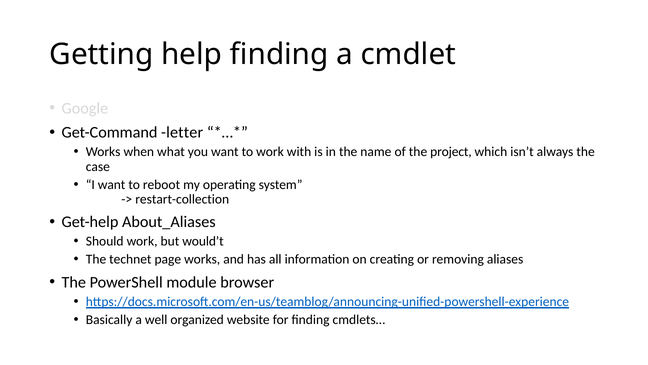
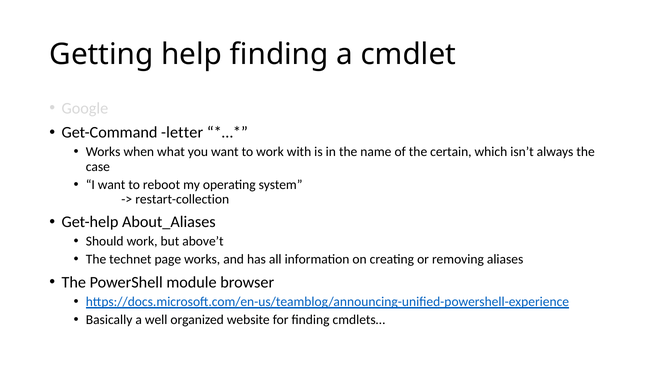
project: project -> certain (451, 152)
would’t: would’t -> above’t (203, 241)
